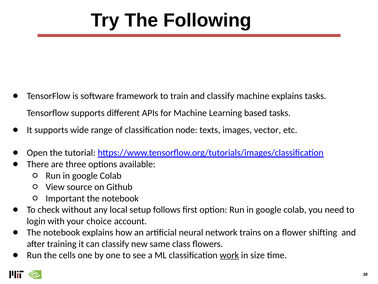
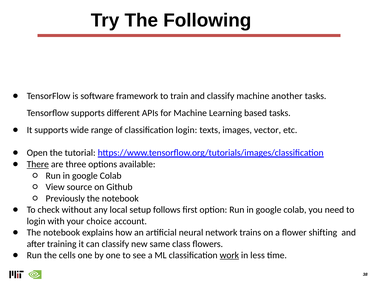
machine explains: explains -> another (287, 96)
classification node: node -> login (186, 130)
There underline: none -> present (38, 164)
Important: Important -> Previously (65, 198)
size: size -> less (258, 255)
